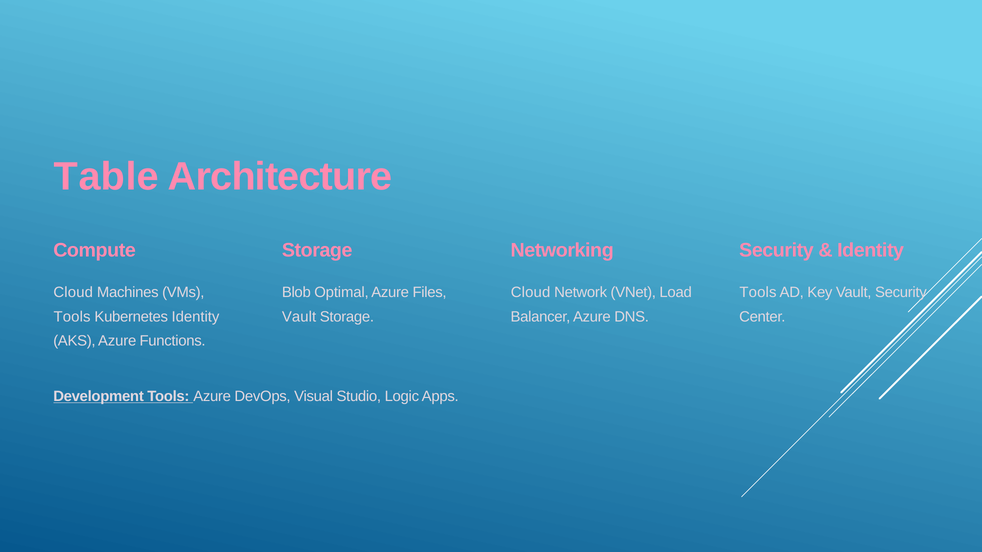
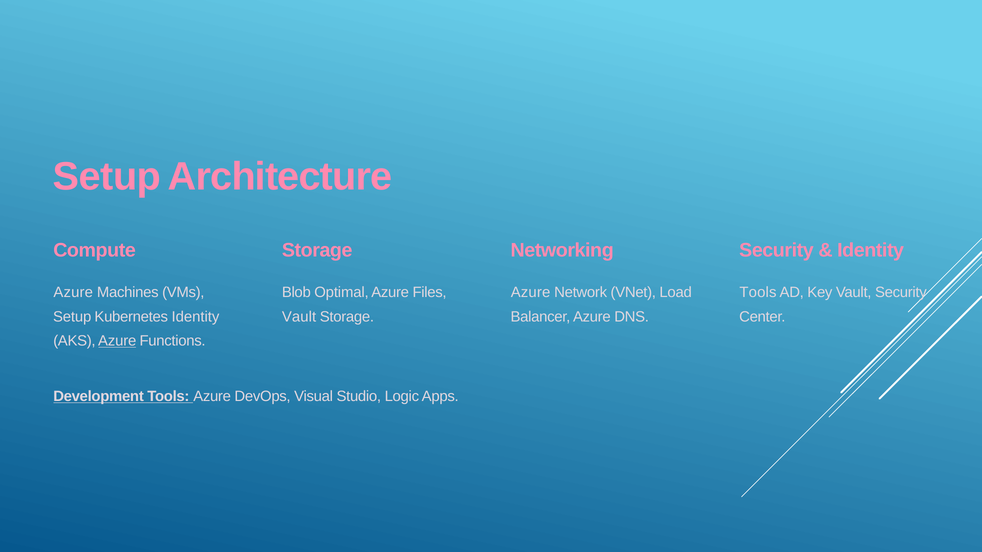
Table: Table -> Setup (107, 177)
Cloud: Cloud -> Azure (73, 293)
Cloud: Cloud -> Azure (531, 293)
Tools: Tools -> Setup (72, 317)
Azure underline: none -> present (117, 341)
